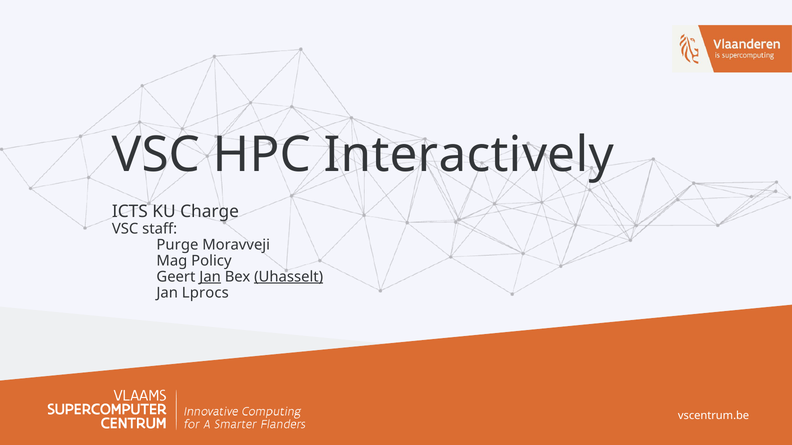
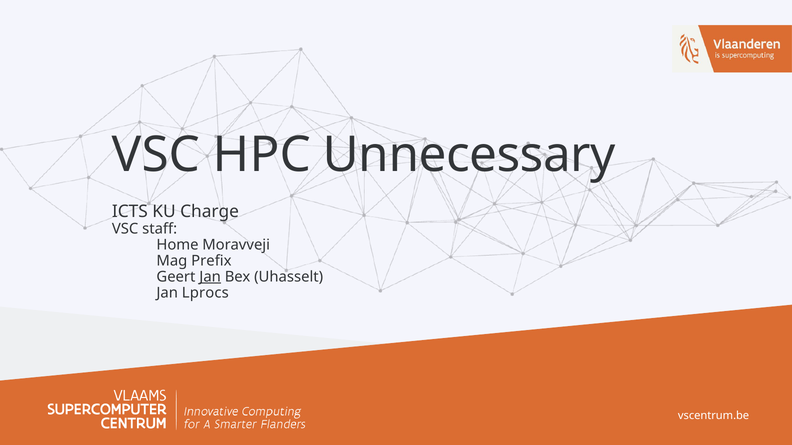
Interactively: Interactively -> Unnecessary (469, 155)
Purge: Purge -> Home (178, 245)
Policy: Policy -> Prefix (211, 261)
Uhasselt underline: present -> none (289, 277)
